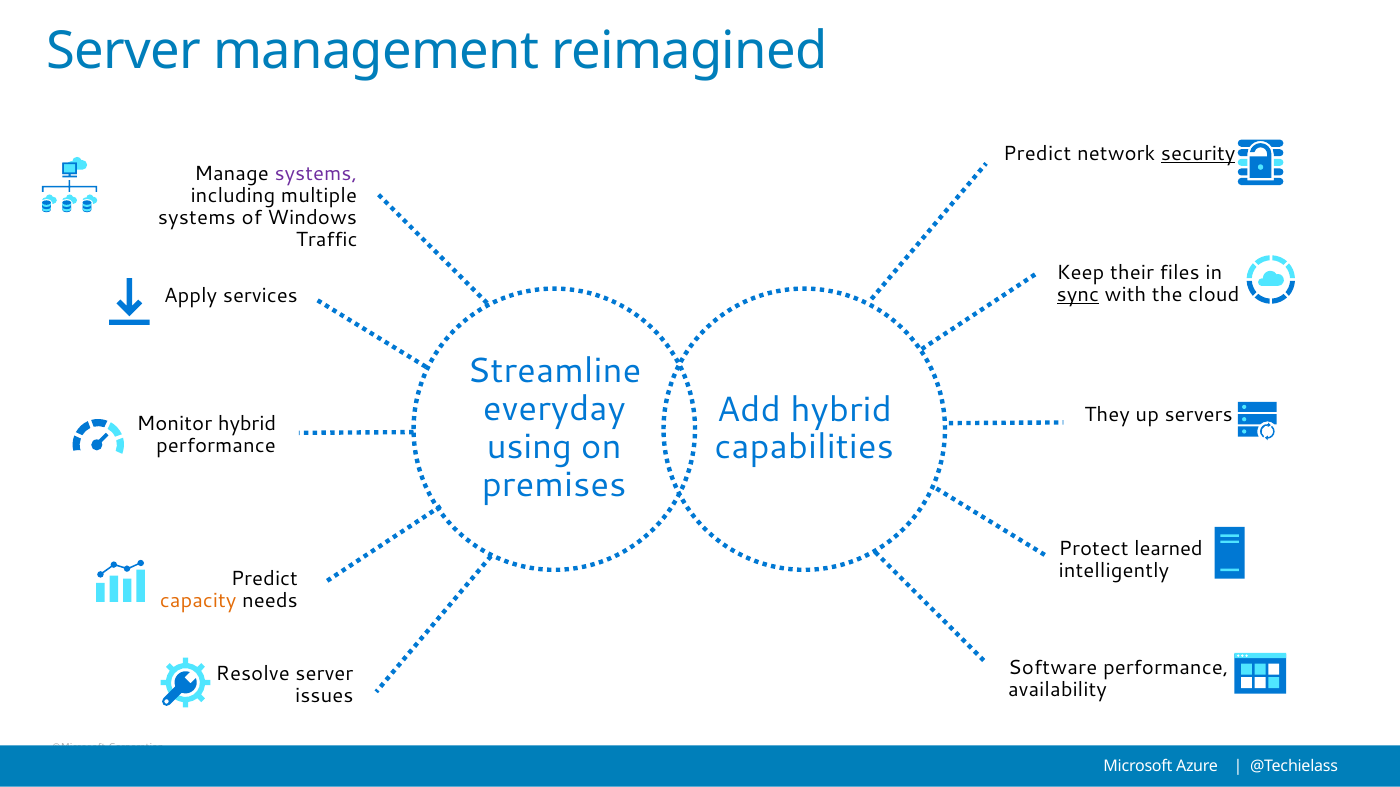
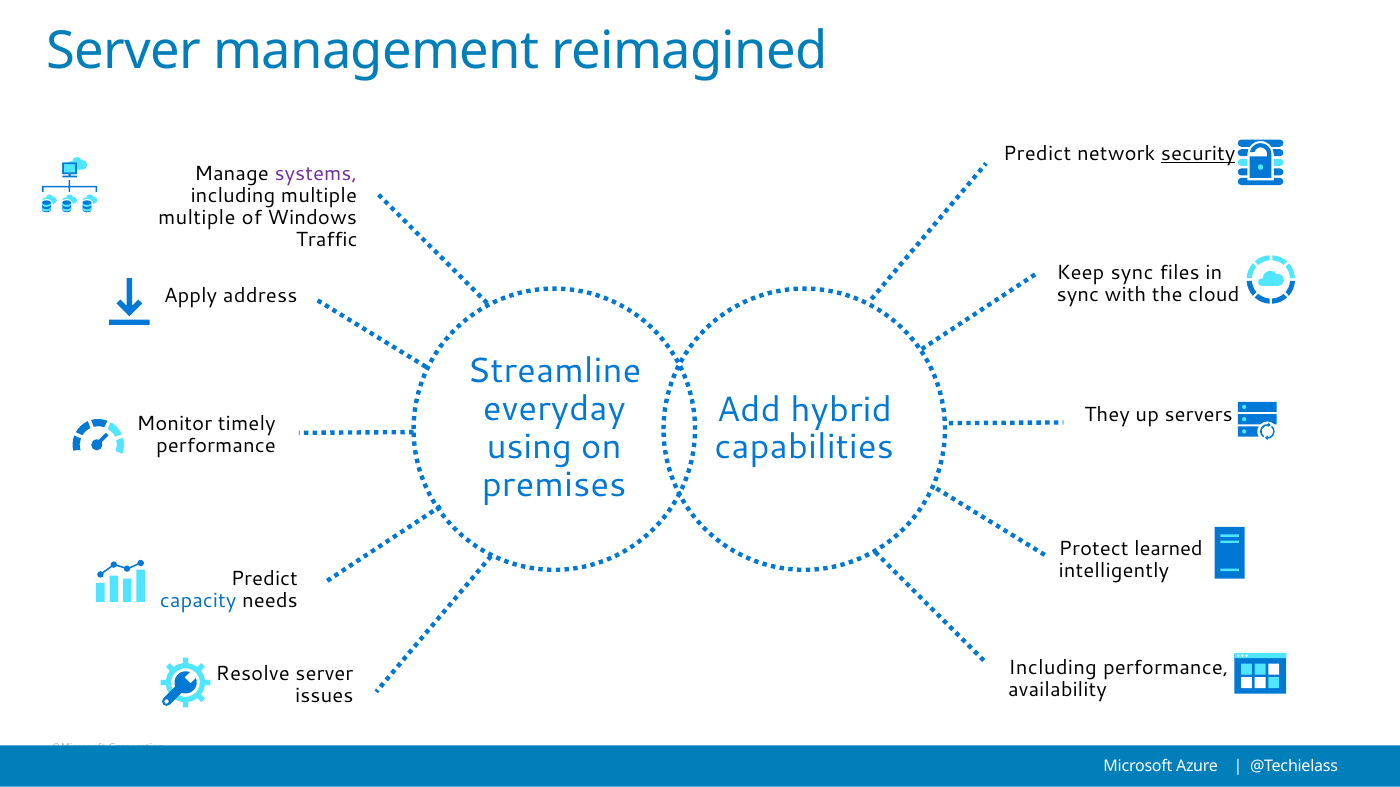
systems: systems -> multiple (197, 218)
Keep their: their -> sync (1132, 272)
sync underline: present -> none (1078, 295)
services: services -> address (260, 296)
Monitor hybrid: hybrid -> timely (247, 424)
capacity colour: orange -> blue (198, 601)
Software: Software -> Including (1053, 668)
